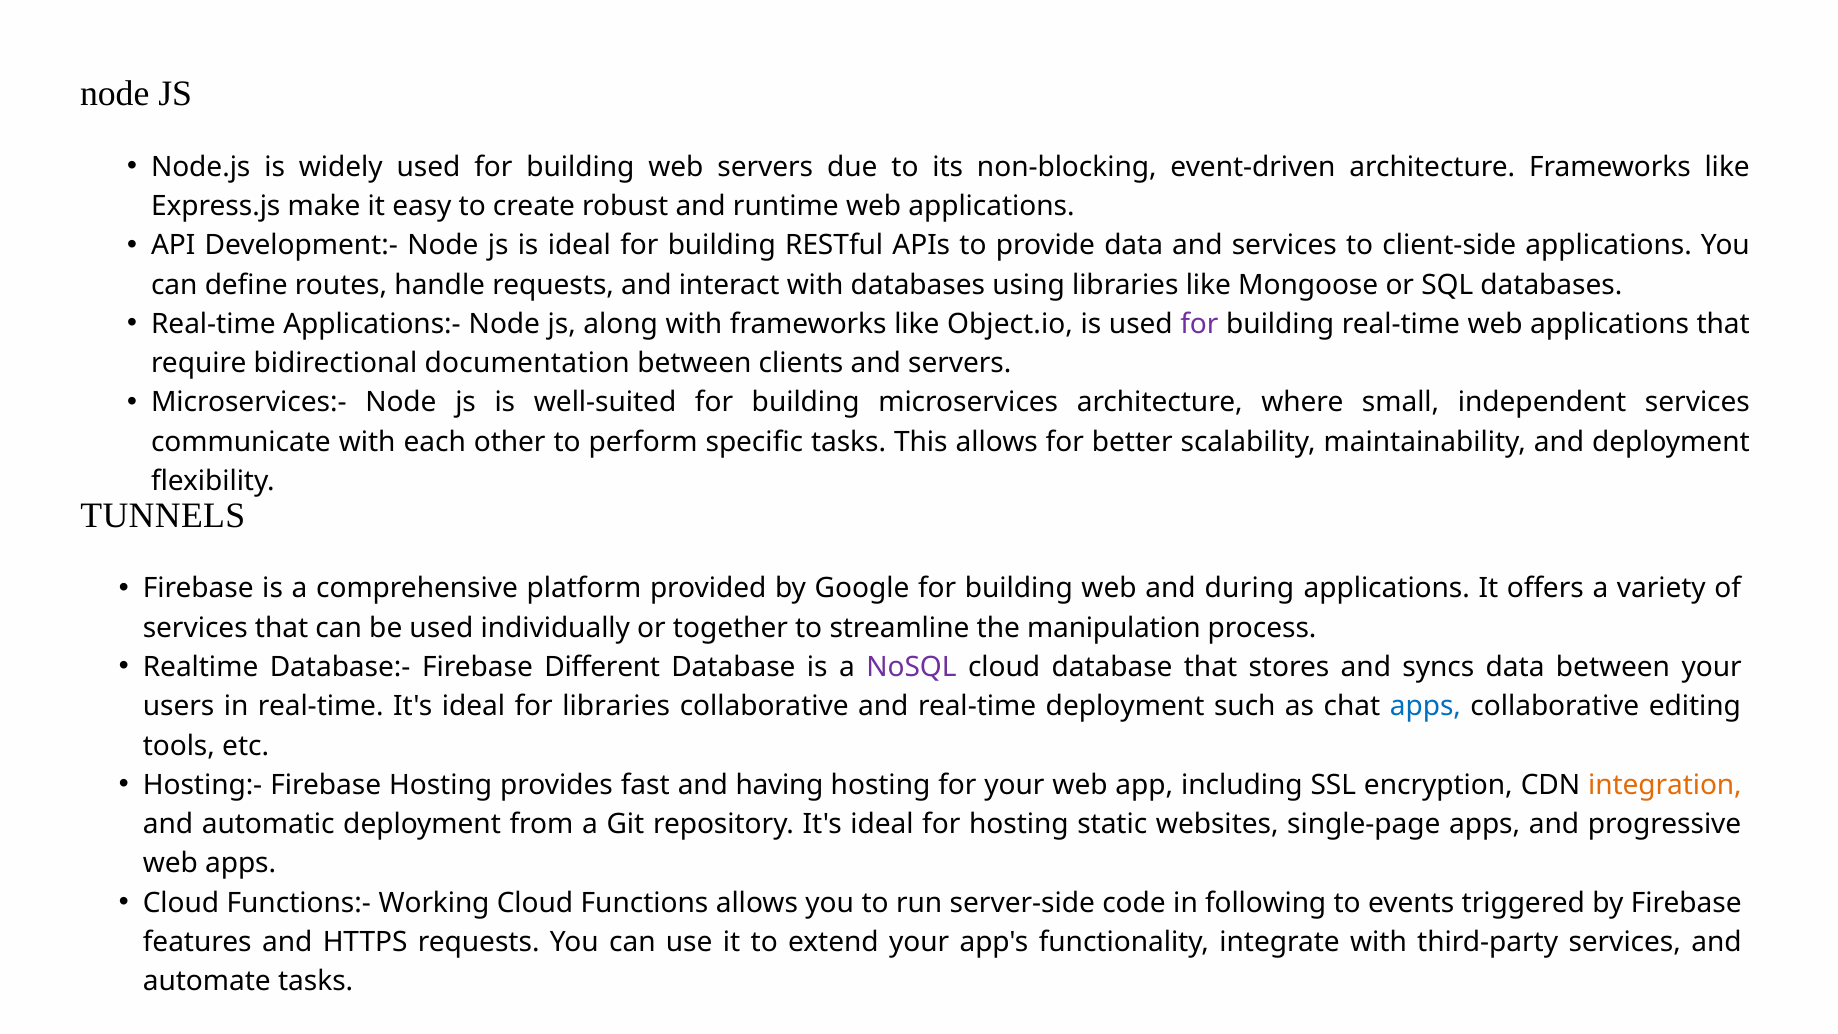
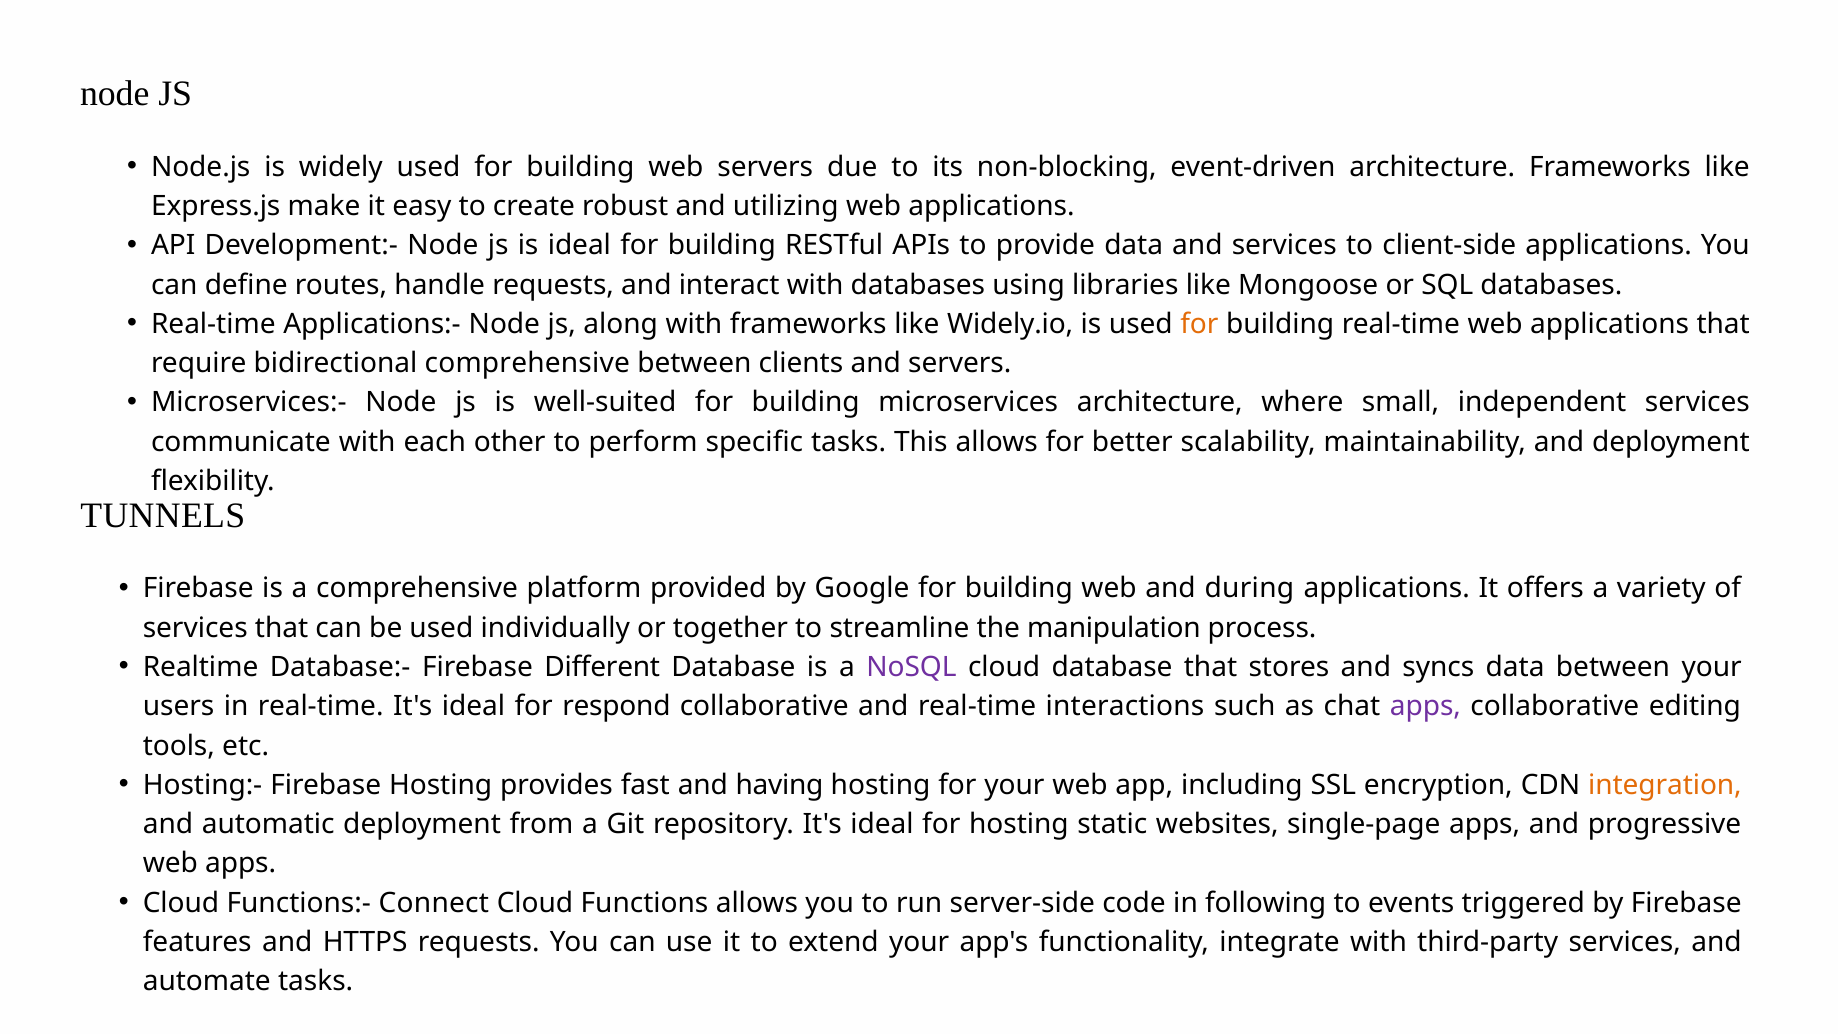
runtime: runtime -> utilizing (786, 206)
Object.io: Object.io -> Widely.io (1010, 324)
for colour: purple -> orange (1199, 324)
bidirectional documentation: documentation -> comprehensive (527, 363)
for libraries: libraries -> respond (616, 706)
real-time deployment: deployment -> interactions (1125, 706)
apps colour: blue -> purple (1425, 706)
Working: Working -> Connect (434, 903)
